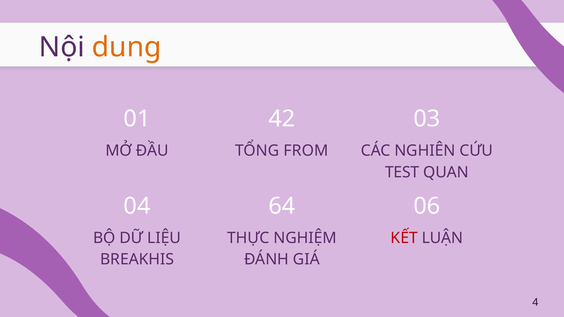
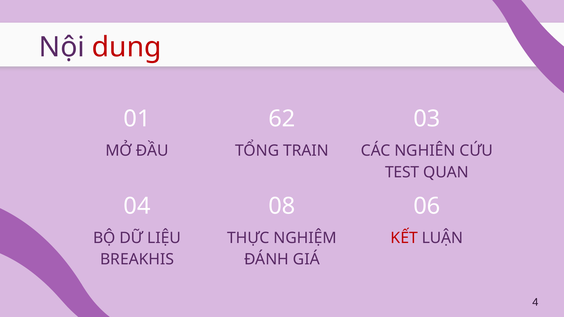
dung colour: orange -> red (127, 47)
42: 42 -> 62 (282, 119)
FROM: FROM -> TRAIN (306, 151)
64: 64 -> 08 (282, 206)
